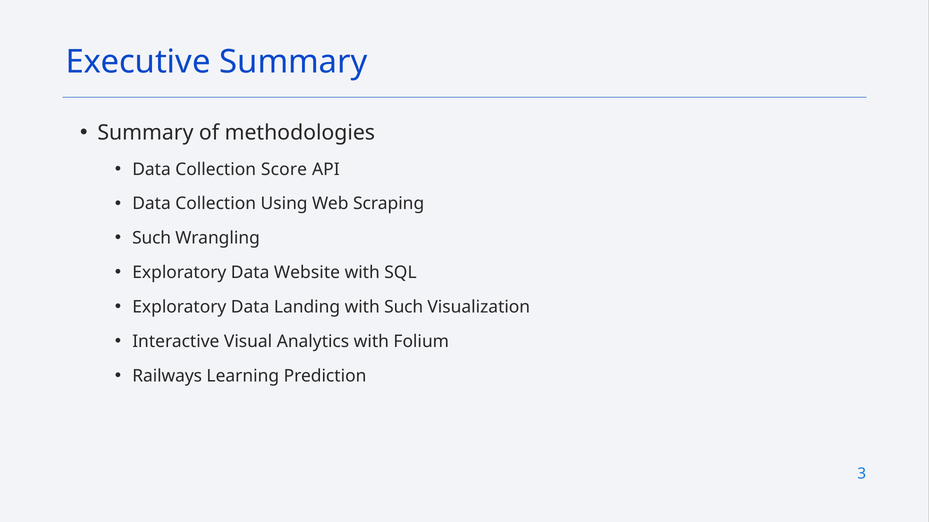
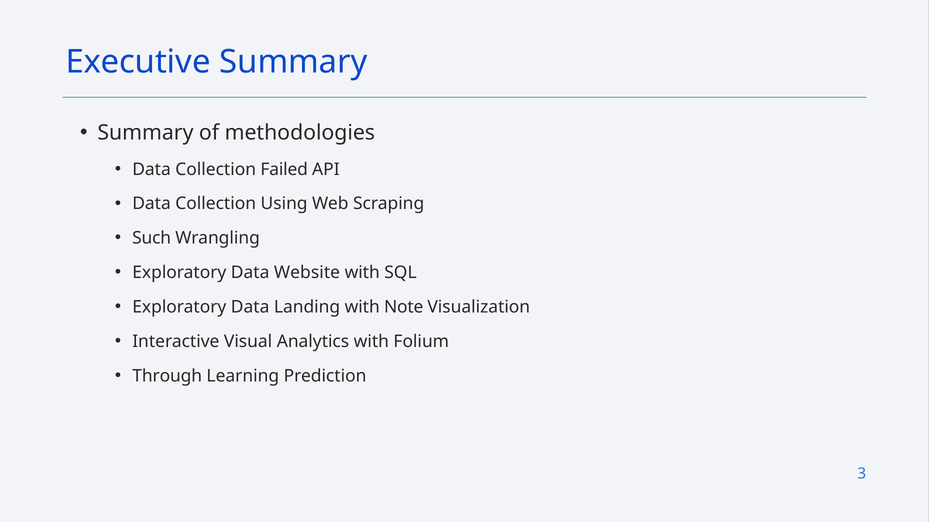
Score: Score -> Failed (284, 170)
with Such: Such -> Note (404, 307)
Railways: Railways -> Through (167, 376)
